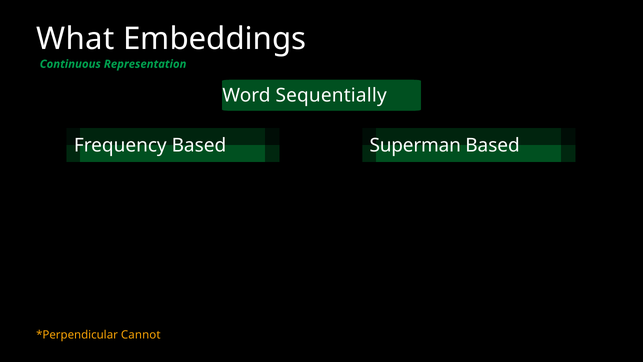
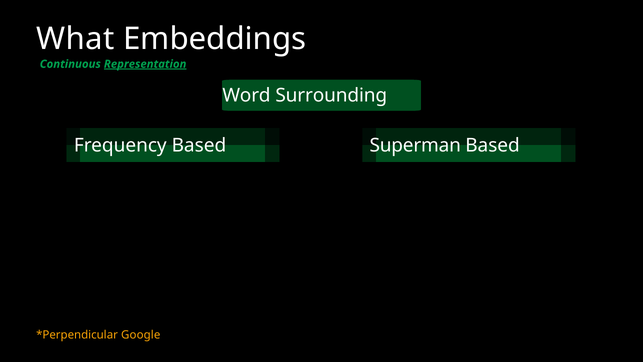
Representation underline: none -> present (145, 64)
Sequentially: Sequentially -> Surrounding (331, 95)
Cannot: Cannot -> Google (141, 334)
